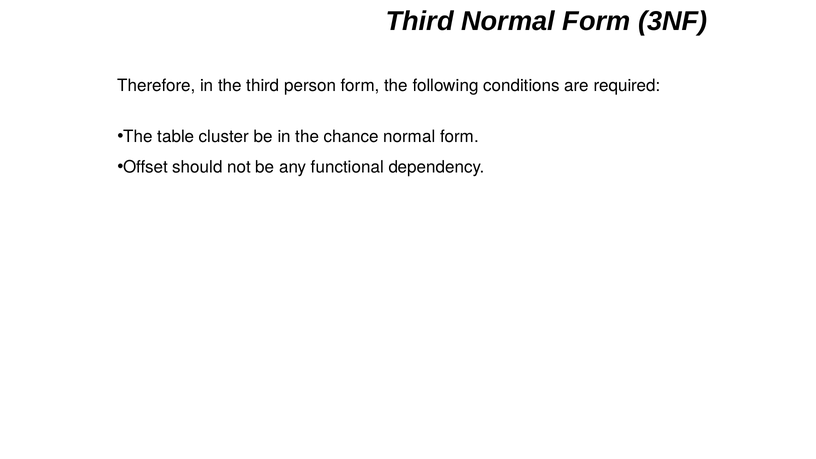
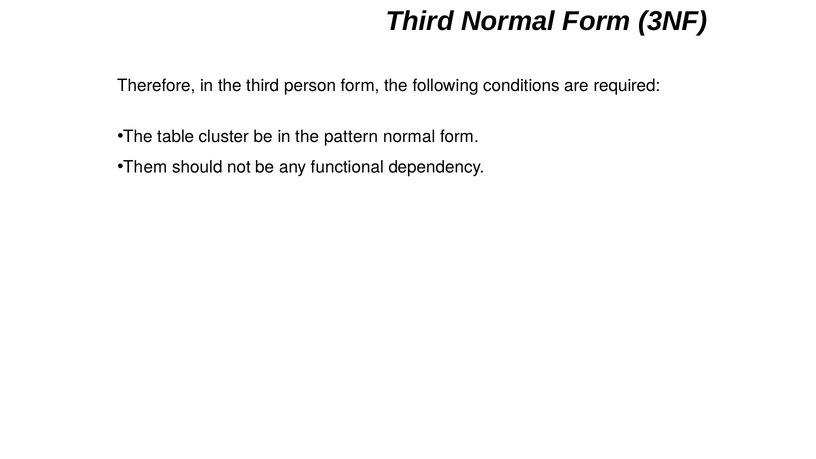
chance: chance -> pattern (351, 137)
Offset: Offset -> Them (145, 167)
